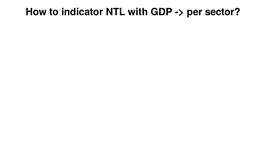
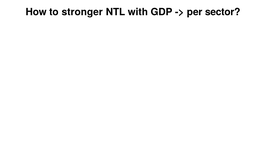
indicator: indicator -> stronger (82, 12)
